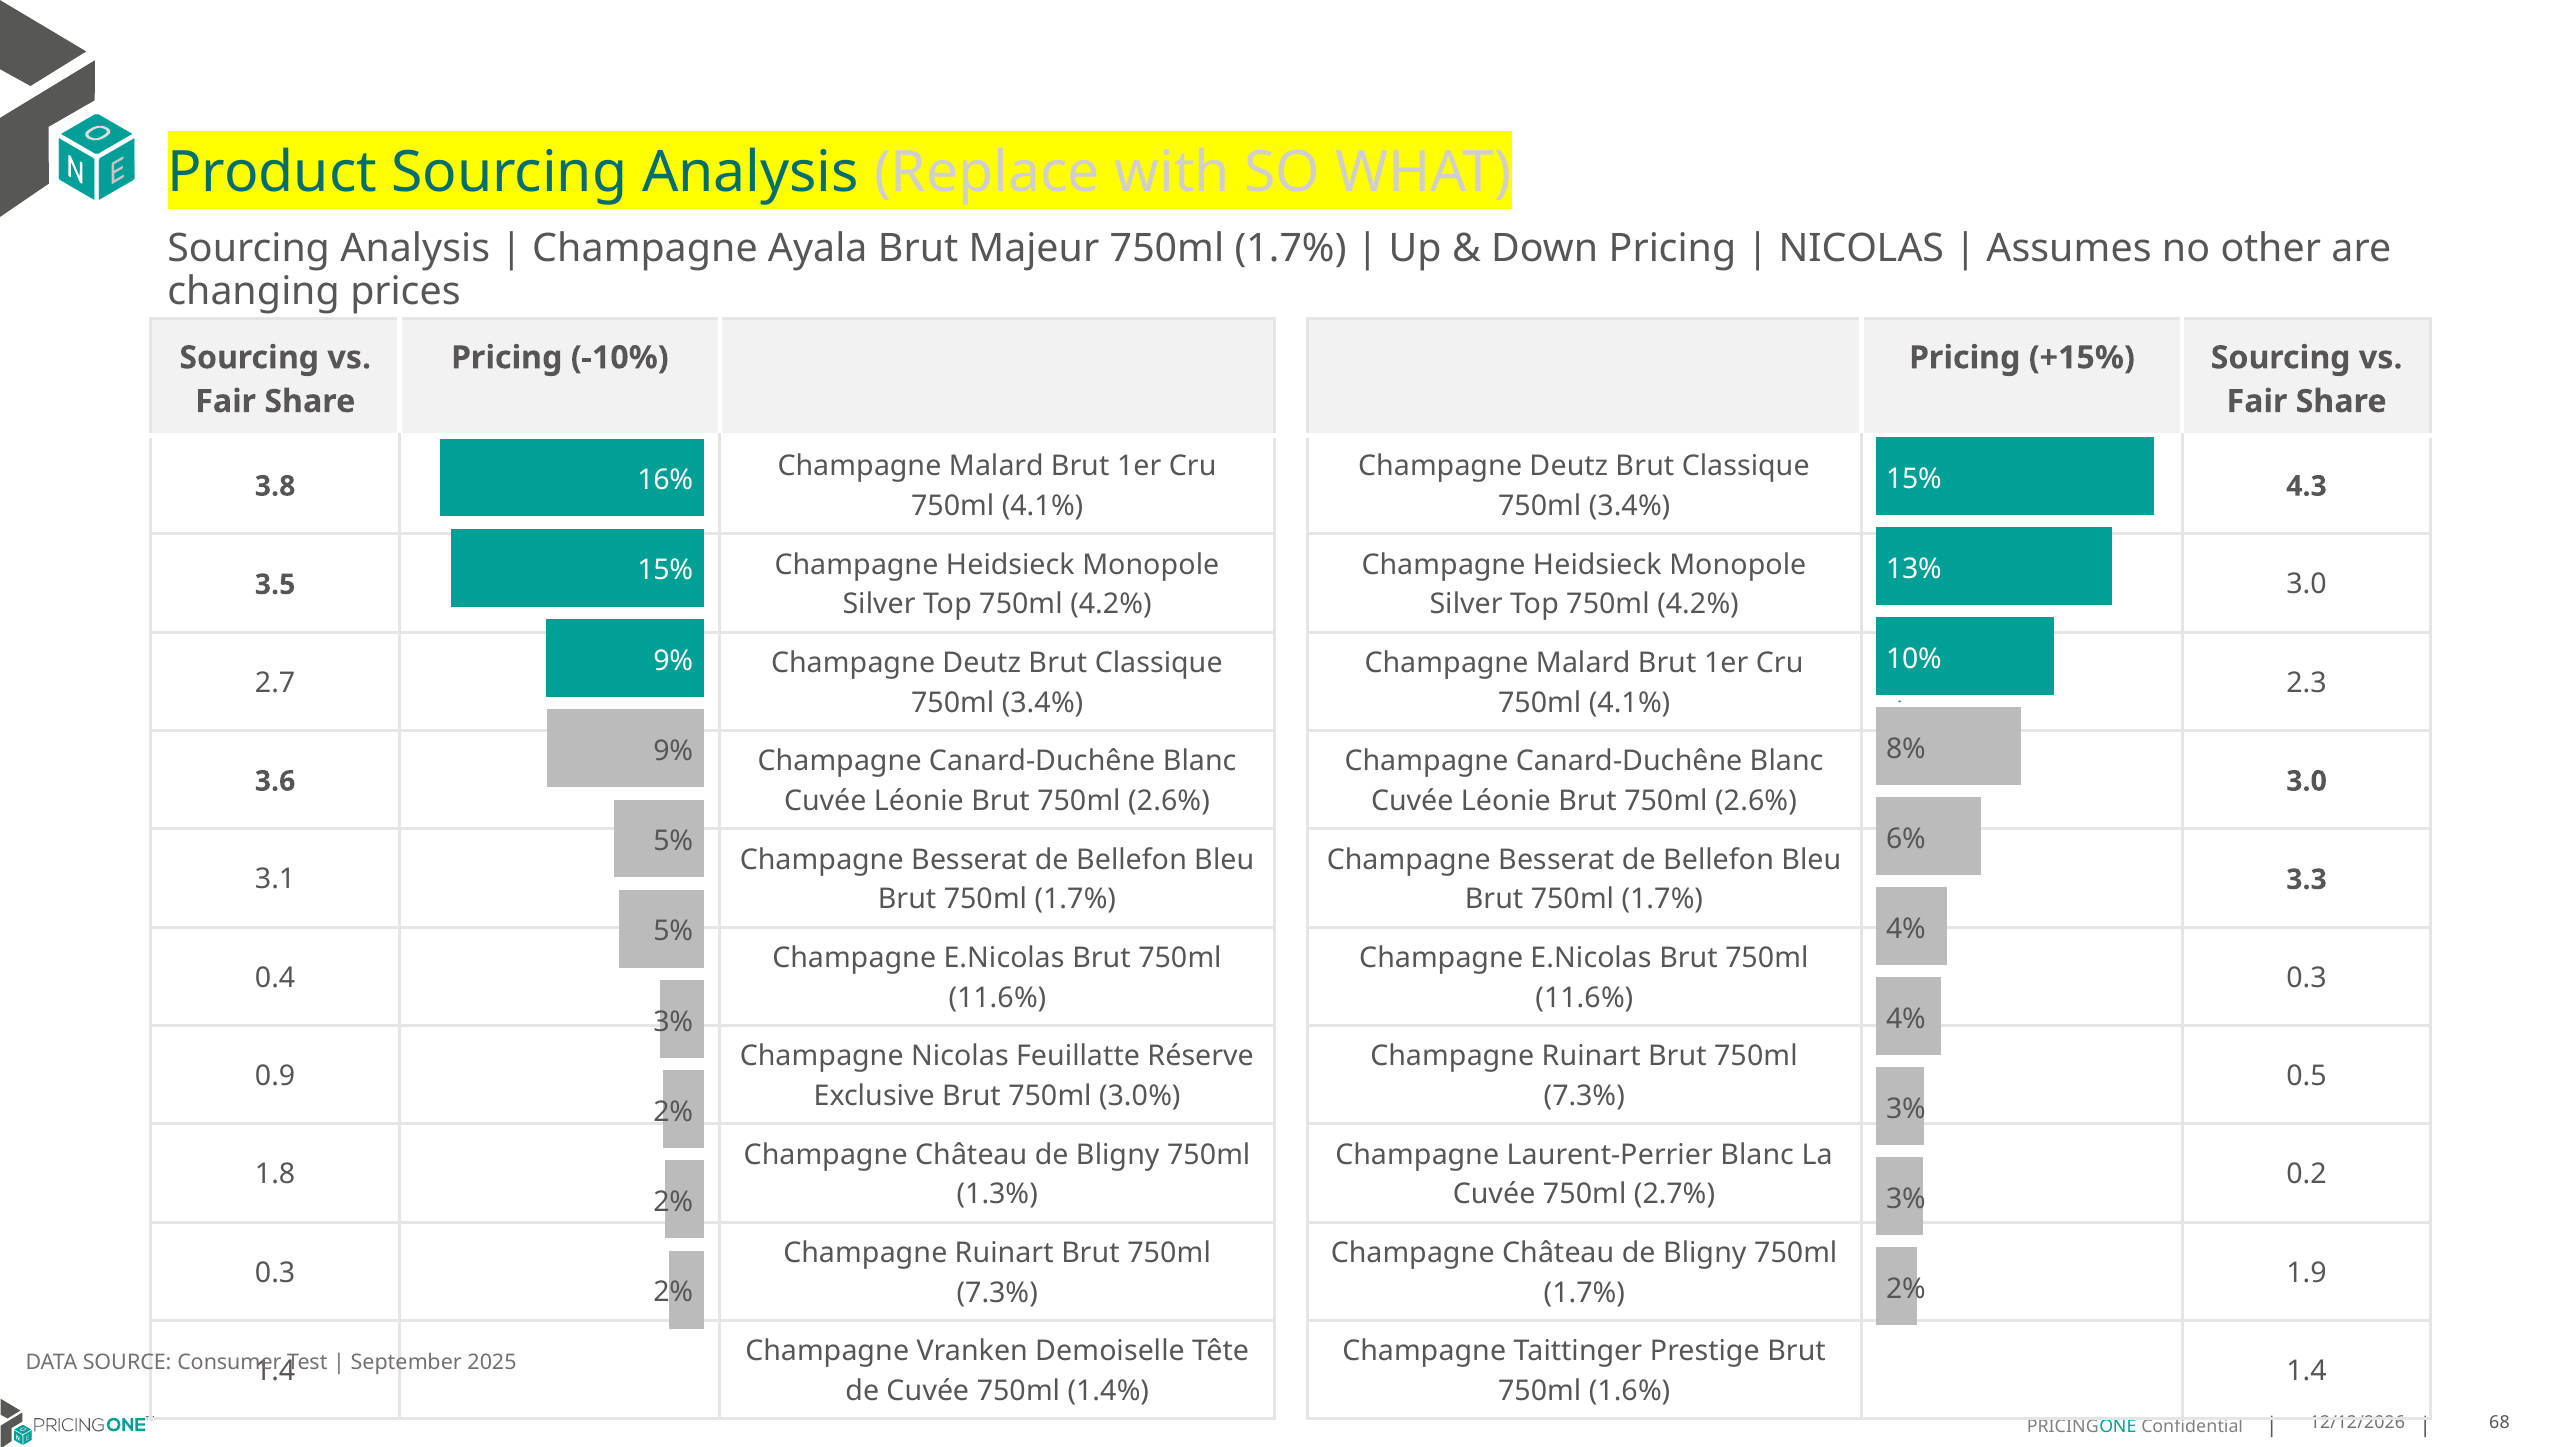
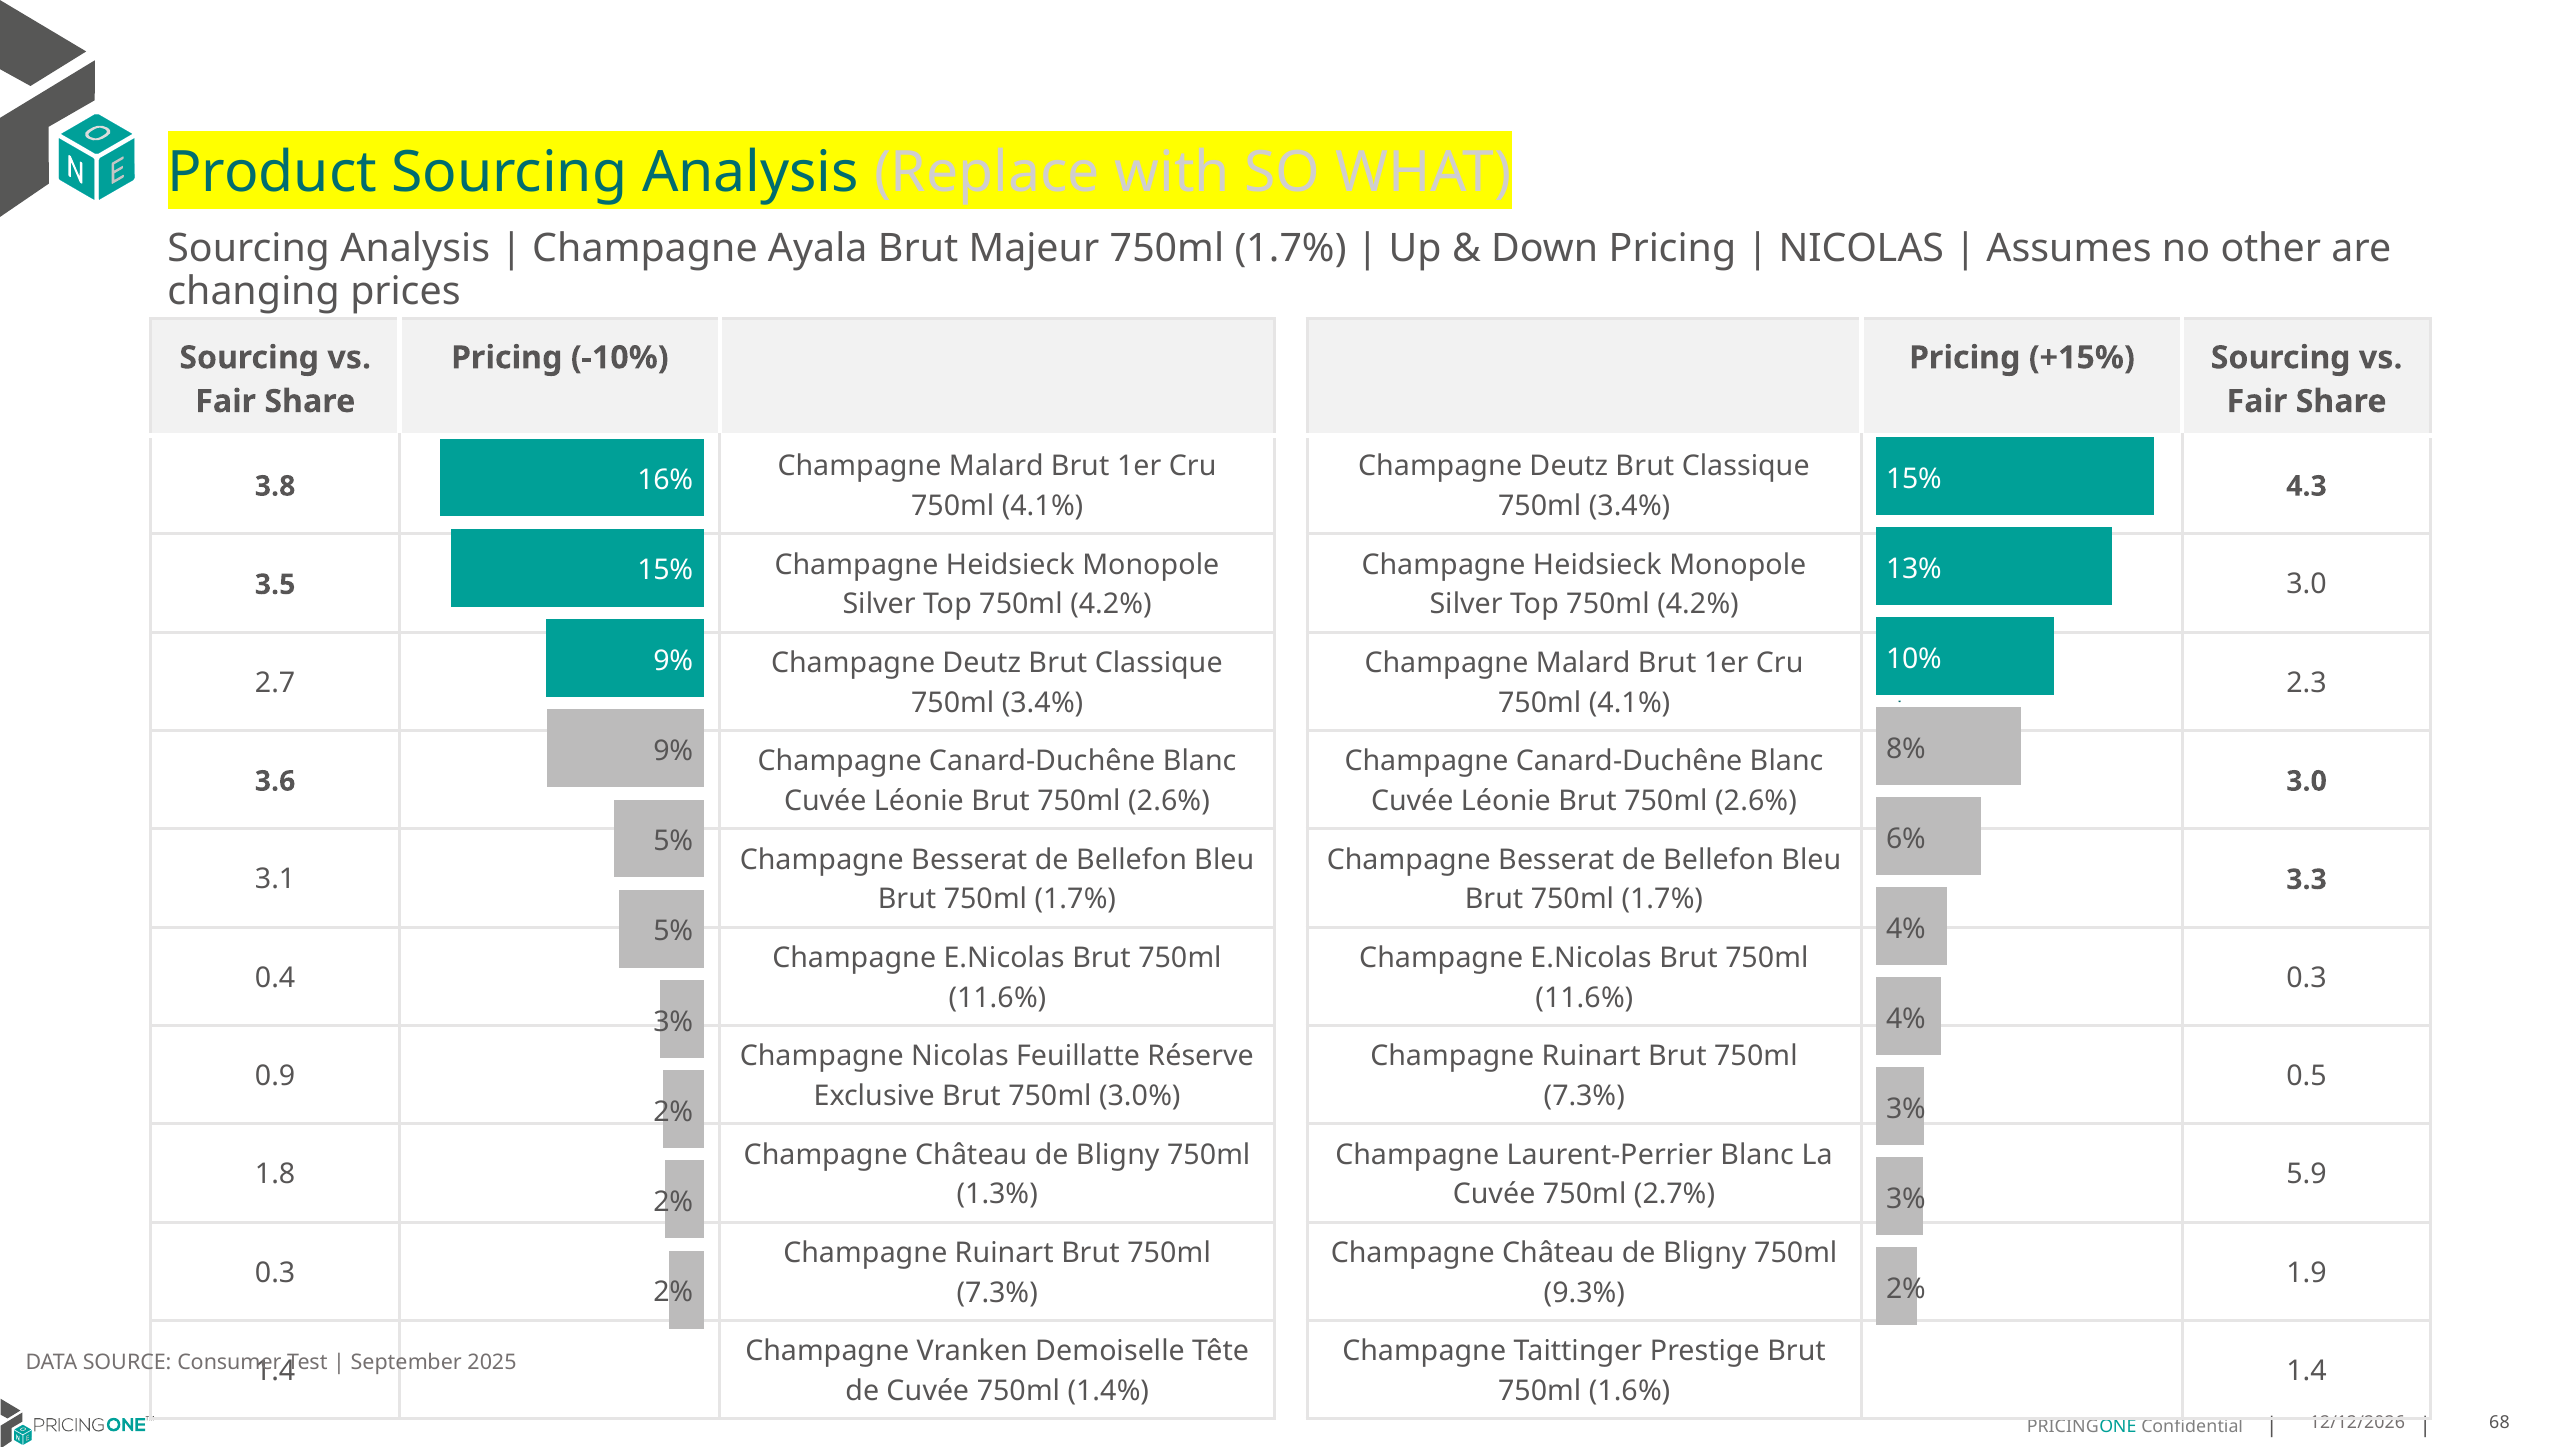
0.2: 0.2 -> 5.9 (2307, 1175)
1.7%: 1.7% -> 9.3% (1584, 1293)
